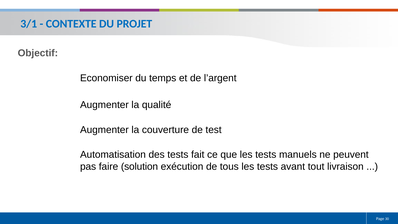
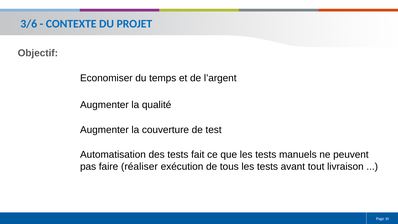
3/1: 3/1 -> 3/6 (29, 24)
solution: solution -> réaliser (139, 166)
